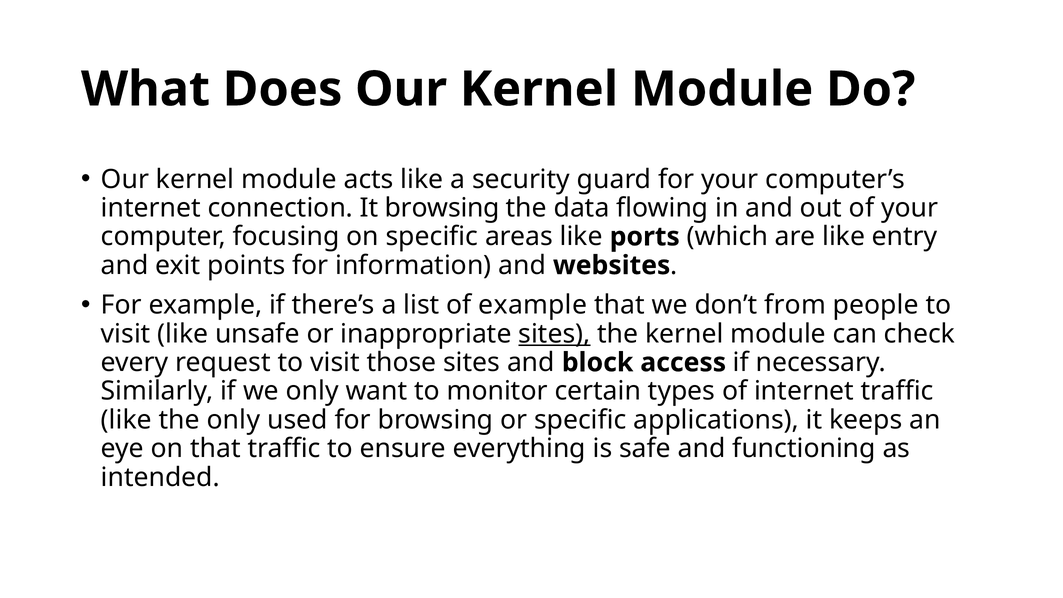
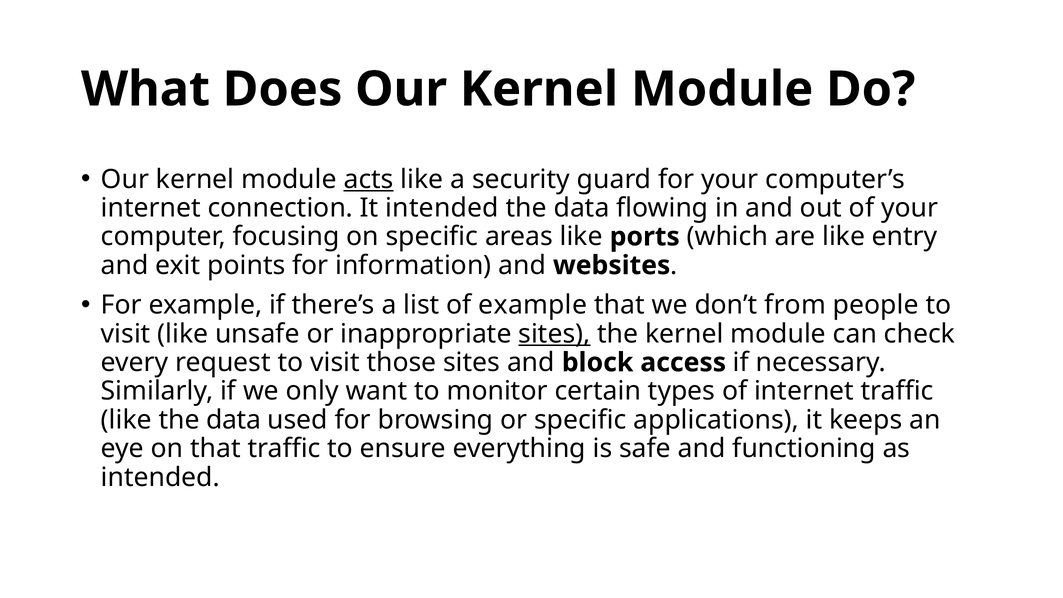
acts underline: none -> present (369, 179)
It browsing: browsing -> intended (442, 208)
like the only: only -> data (234, 420)
